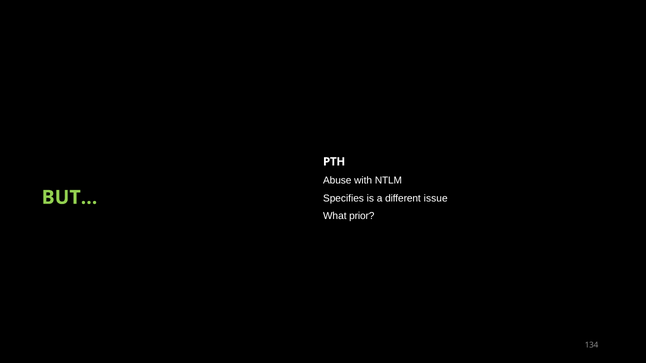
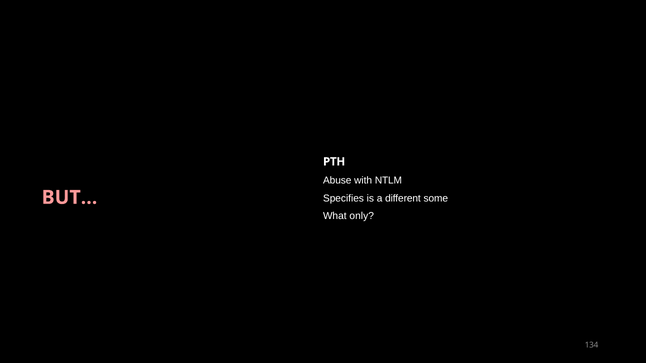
issue: issue -> some (436, 198)
BUT… colour: light green -> pink (70, 198)
prior: prior -> only (362, 216)
